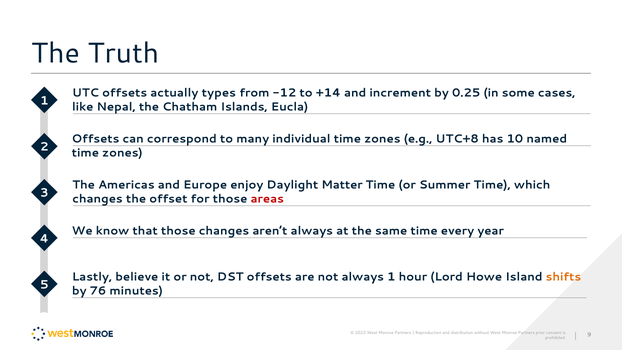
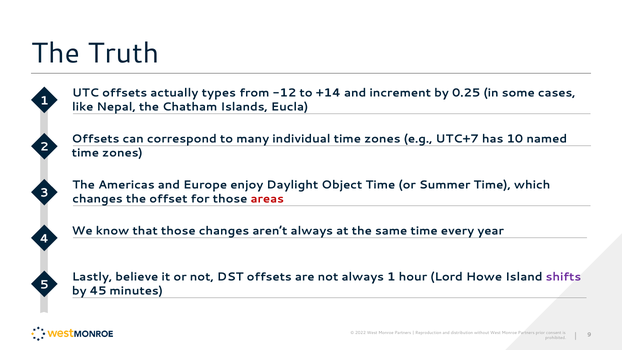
UTC+8: UTC+8 -> UTC+7 (457, 139)
Matter: Matter -> Object (342, 185)
shifts colour: orange -> purple (563, 277)
76: 76 -> 45 (98, 291)
